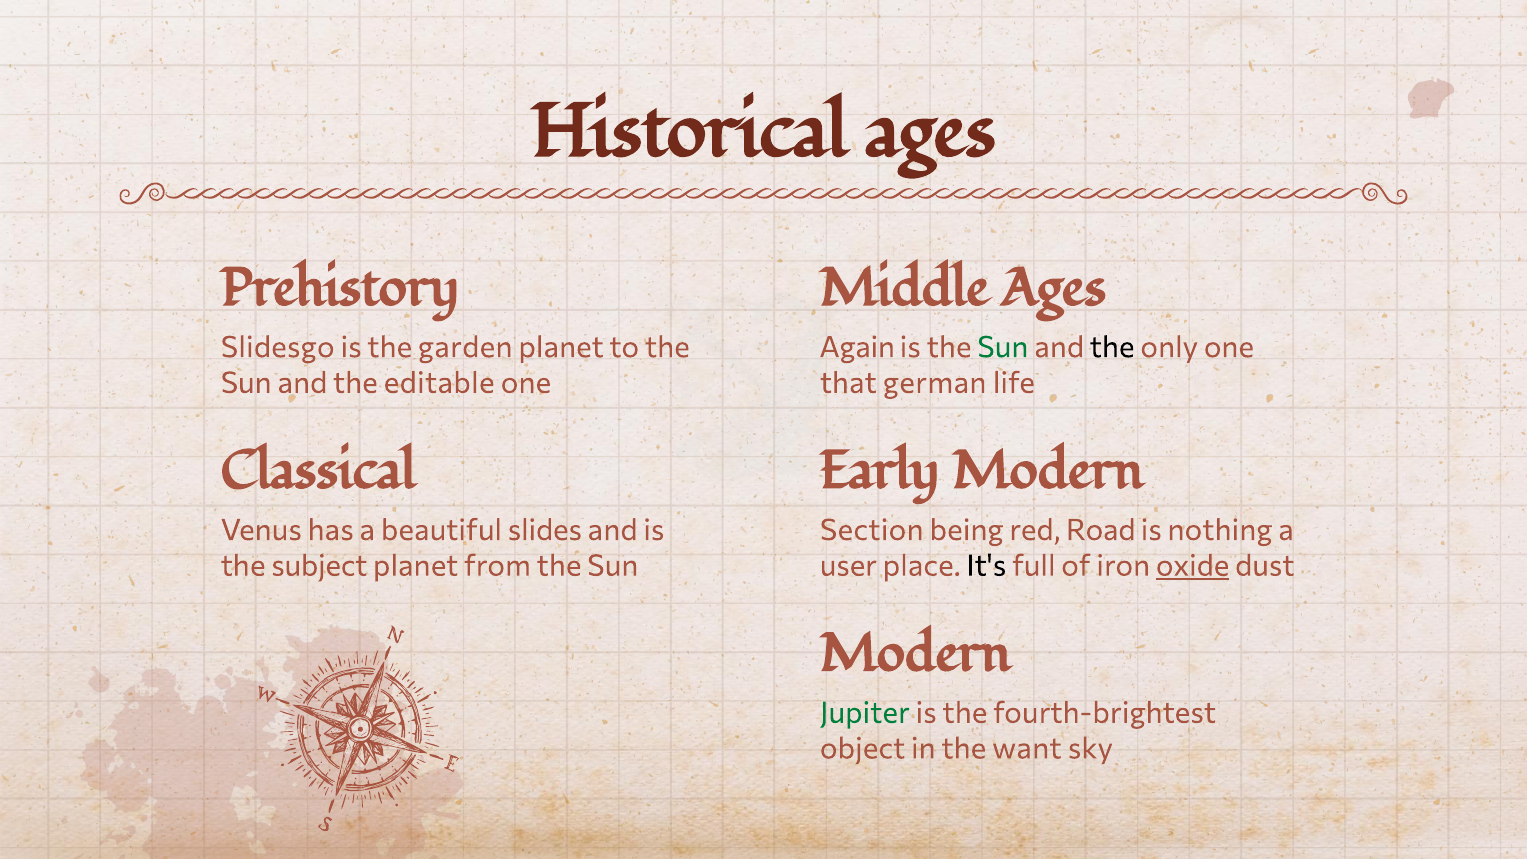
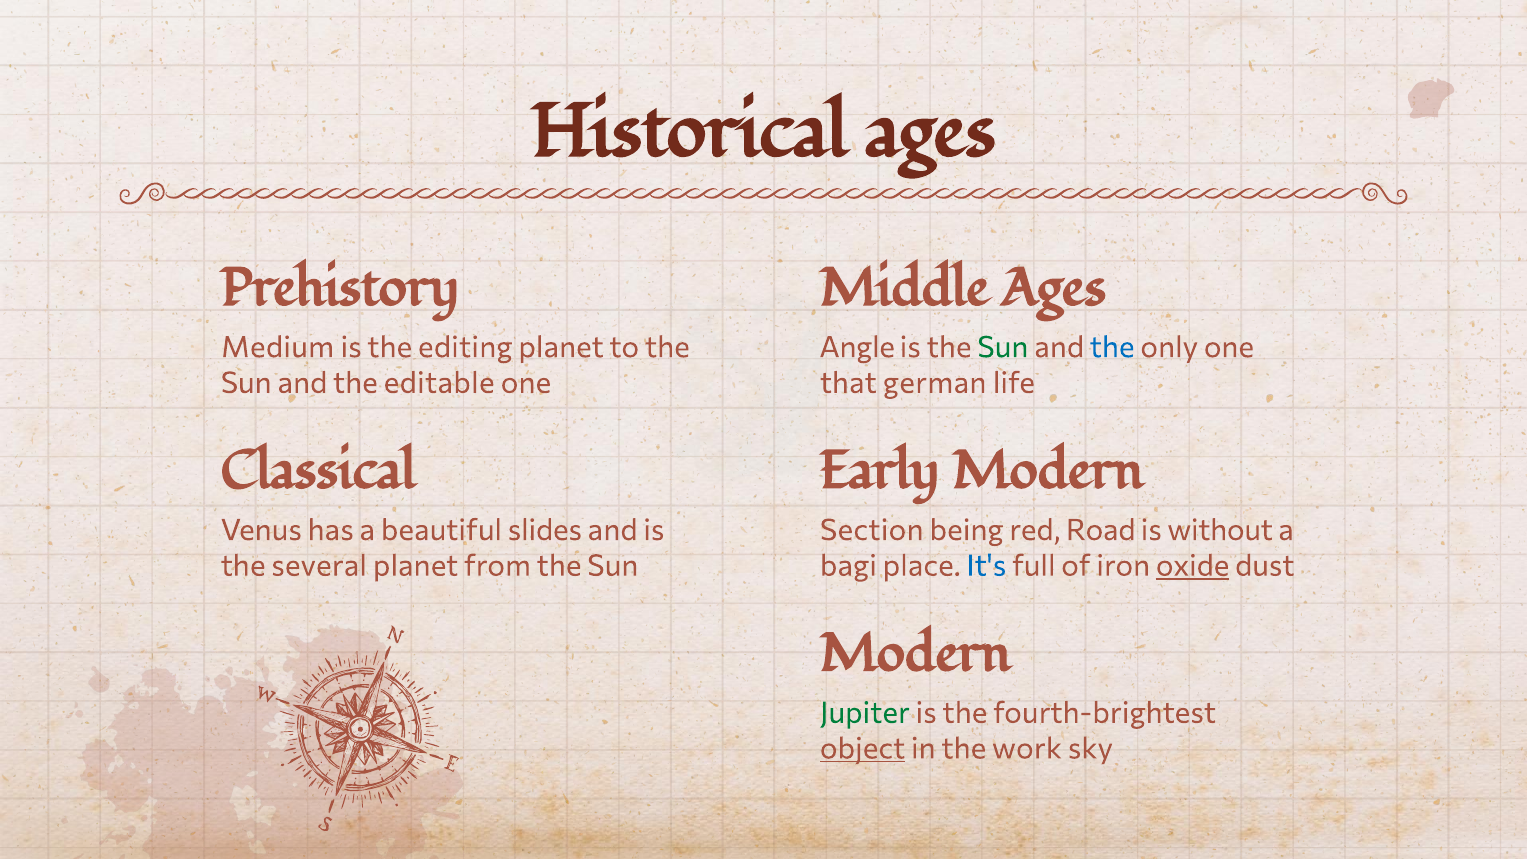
Slidesgo: Slidesgo -> Medium (278, 347)
garden: garden -> editing (465, 347)
Again: Again -> Angle (857, 347)
the colour: black -> blue (1112, 347)
nothing: nothing -> without (1220, 530)
subject: subject -> several (319, 566)
user: user -> bagi (848, 566)
It's colour: black -> blue (986, 566)
object underline: none -> present (863, 749)
want: want -> work (1027, 749)
